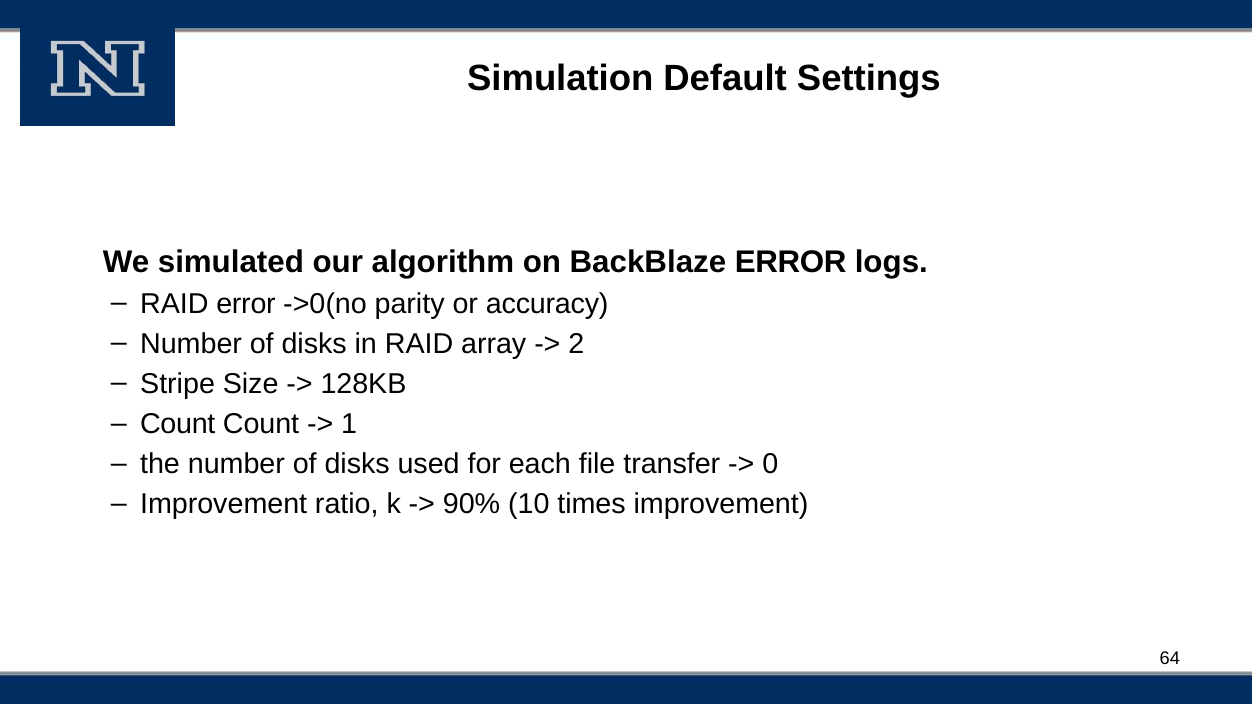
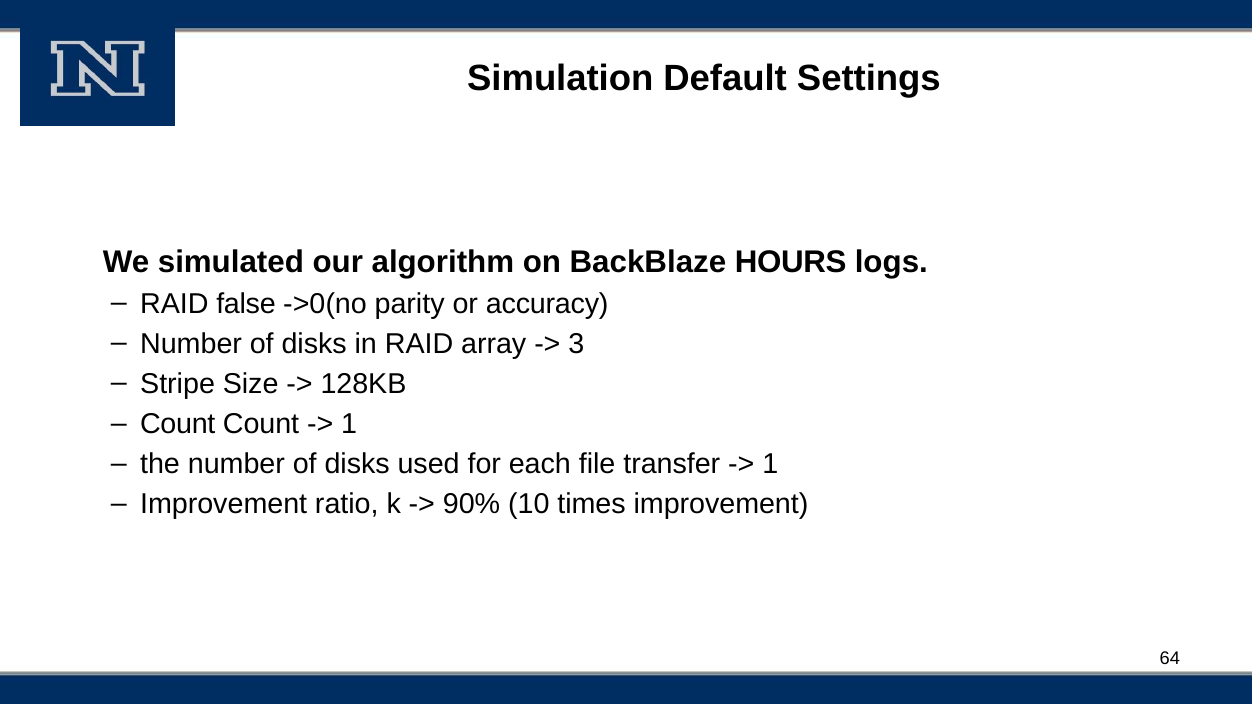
BackBlaze ERROR: ERROR -> HOURS (791, 262)
RAID error: error -> false (246, 304)
2: 2 -> 3 (576, 344)
0: 0 -> 1 (770, 465)
